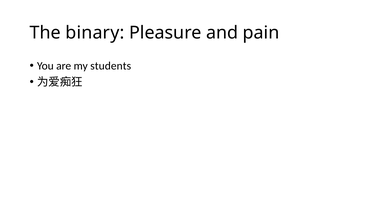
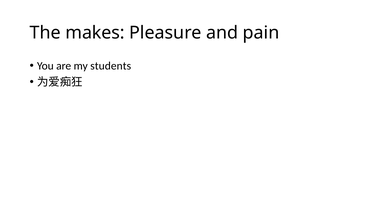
binary: binary -> makes (95, 33)
